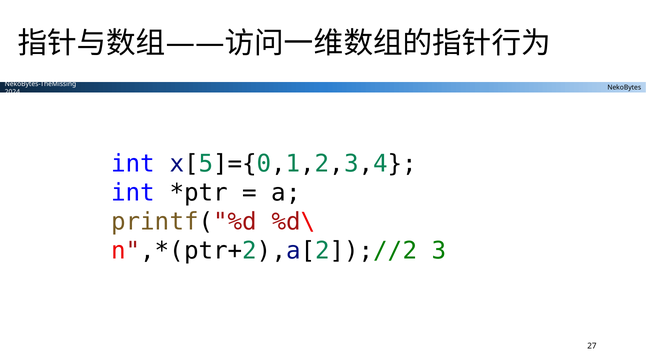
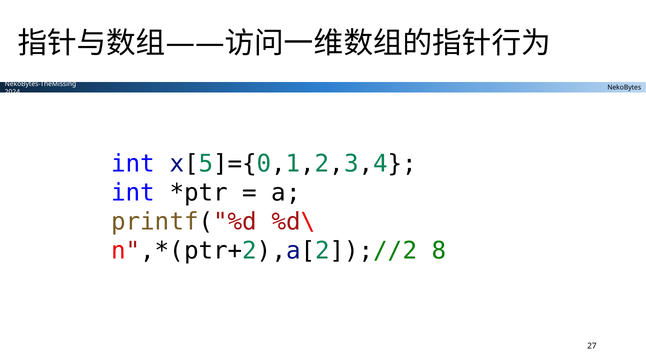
3: 3 -> 8 (439, 251)
